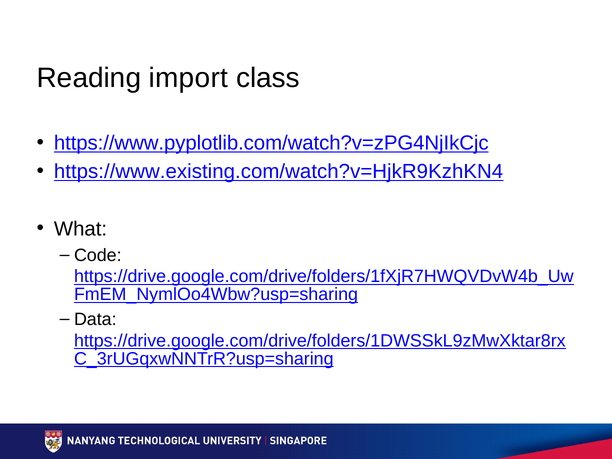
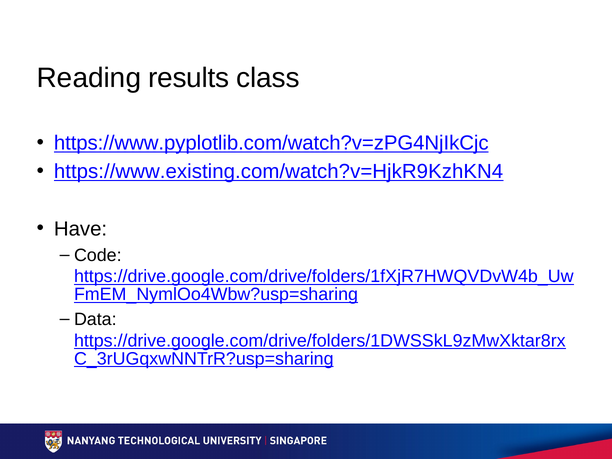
import: import -> results (189, 78)
What: What -> Have (81, 229)
